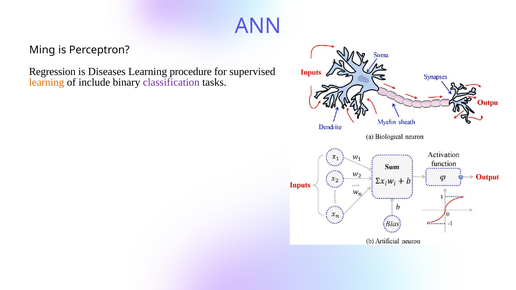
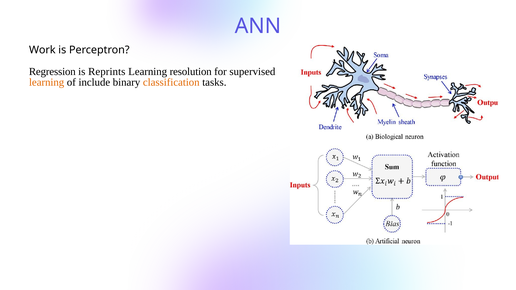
Ming: Ming -> Work (42, 50)
Diseases: Diseases -> Reprints (107, 72)
procedure: procedure -> resolution (191, 72)
classification colour: purple -> orange (171, 82)
